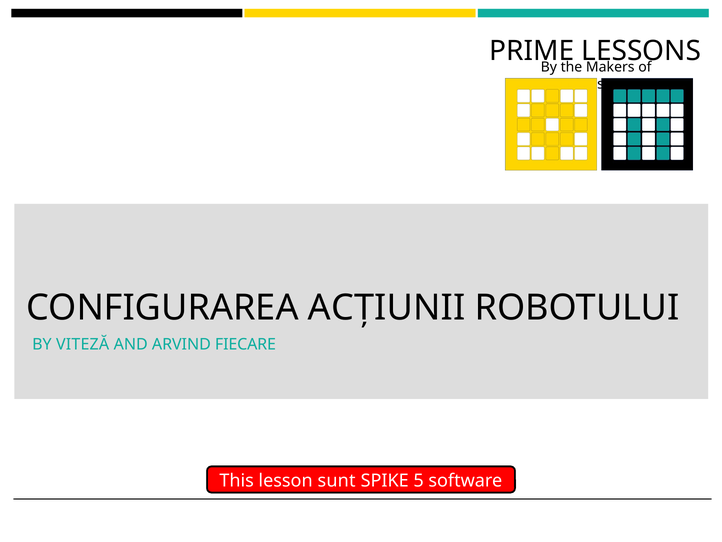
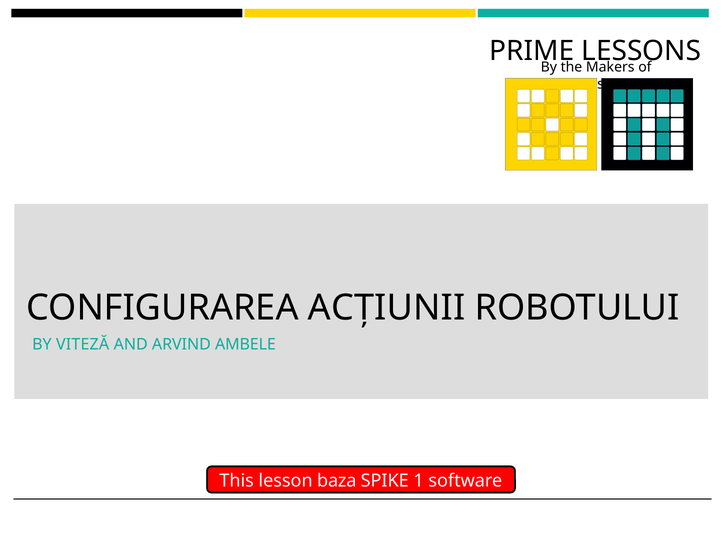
FIECARE: FIECARE -> AMBELE (245, 344)
sunt: sunt -> baza (337, 480)
5: 5 -> 1 (419, 480)
